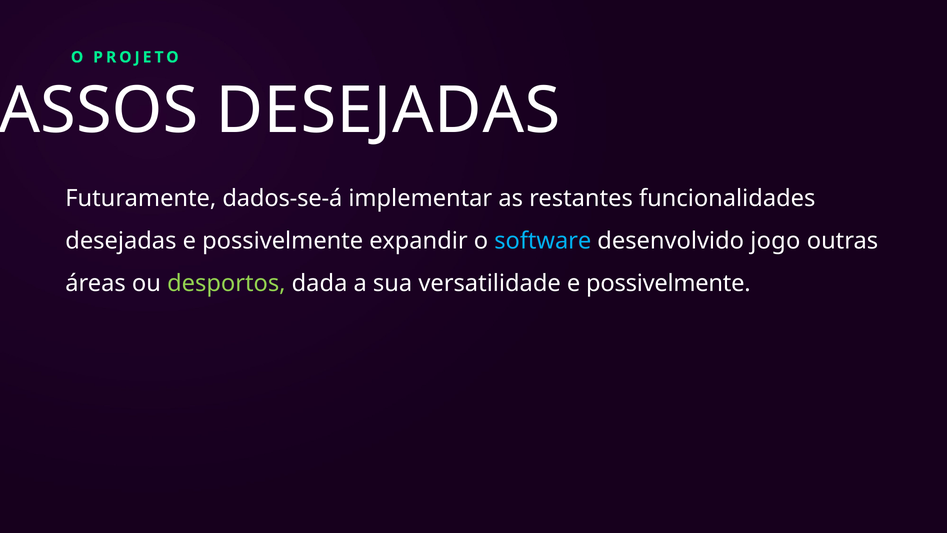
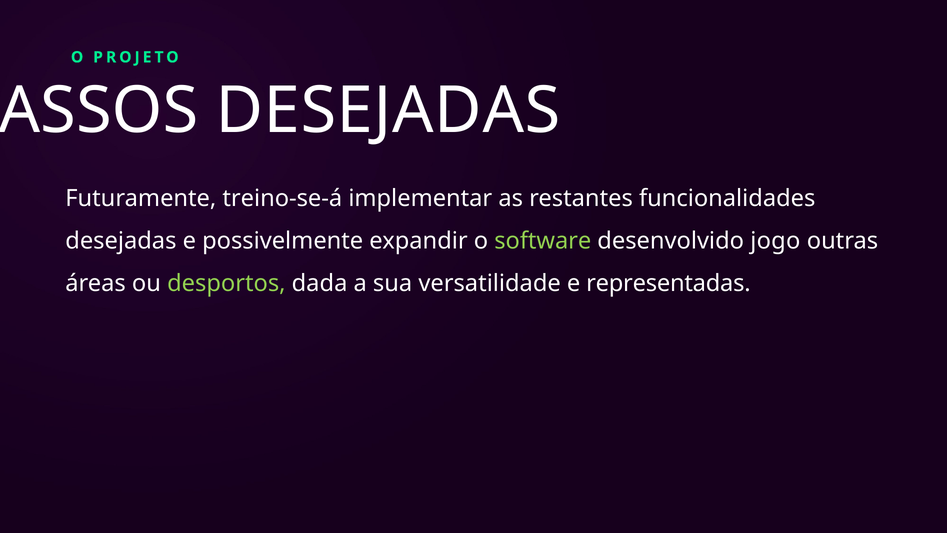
dados-se-á: dados-se-á -> treino-se-á (282, 198)
software colour: light blue -> light green (543, 241)
versatilidade e possivelmente: possivelmente -> representadas (668, 283)
